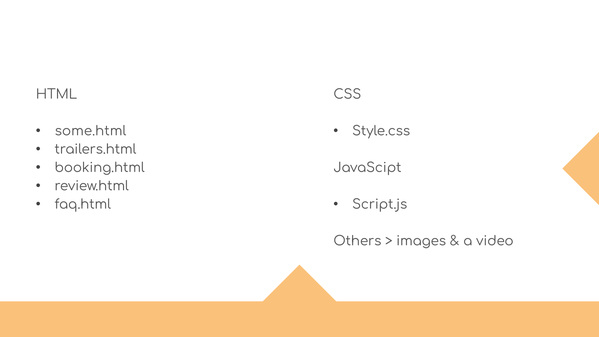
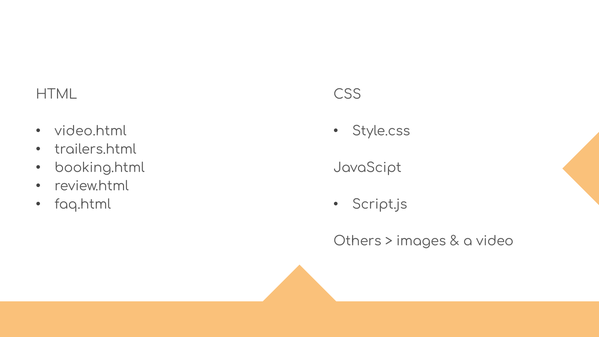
some.html: some.html -> video.html (91, 131)
